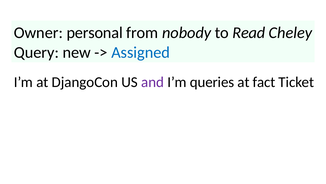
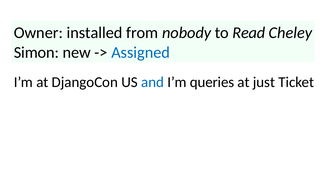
personal: personal -> installed (95, 33)
Query: Query -> Simon (36, 52)
and colour: purple -> blue (153, 82)
fact: fact -> just (264, 82)
